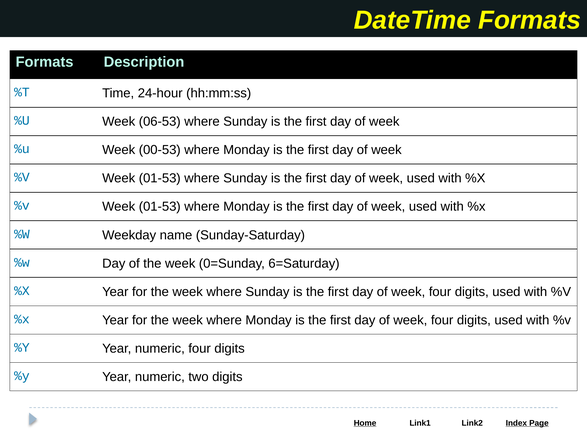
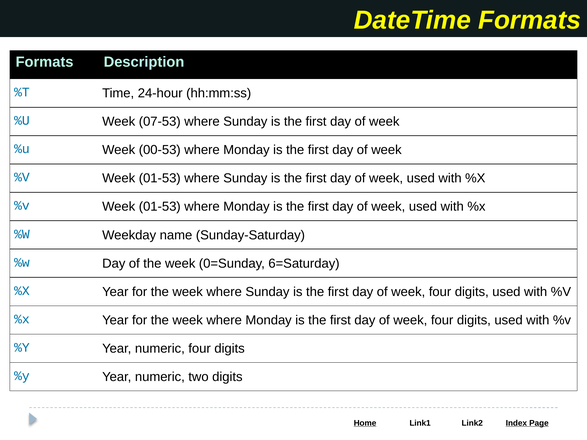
06-53: 06-53 -> 07-53 (160, 122)
